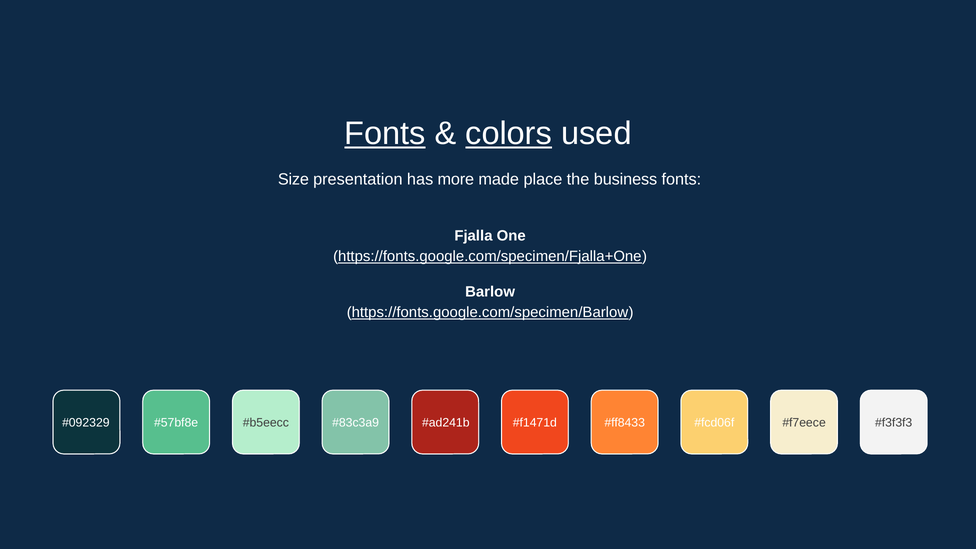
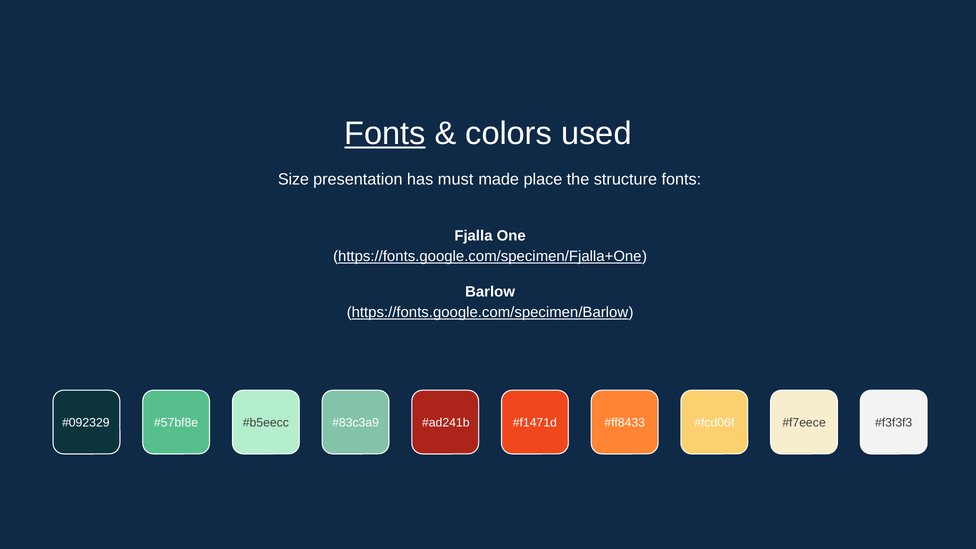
colors underline: present -> none (509, 133)
more: more -> must (456, 179)
business: business -> structure (625, 179)
